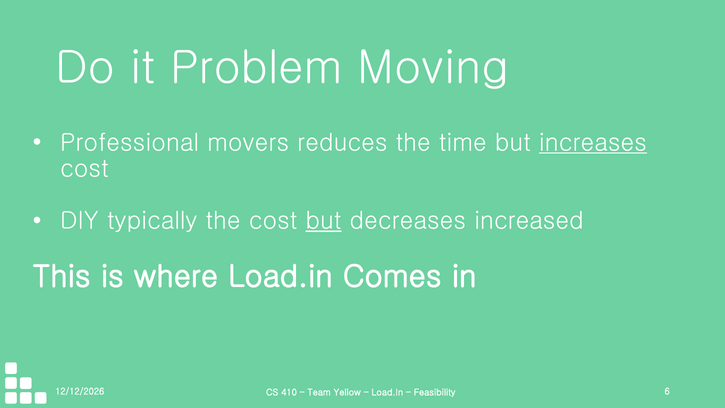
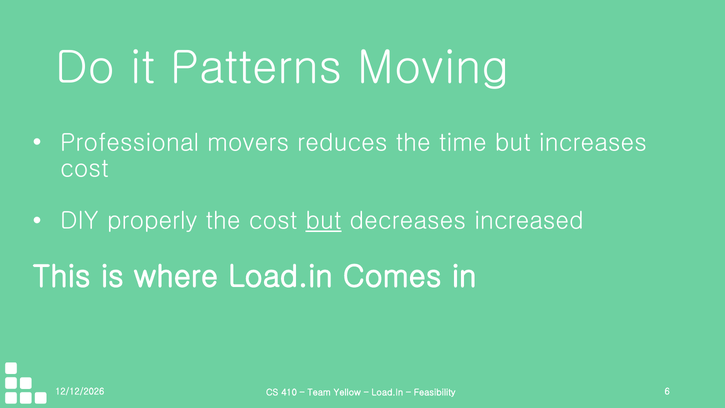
Problem: Problem -> Patterns (257, 68)
increases underline: present -> none (593, 143)
typically: typically -> properly (152, 221)
